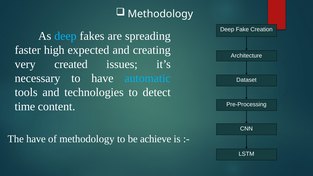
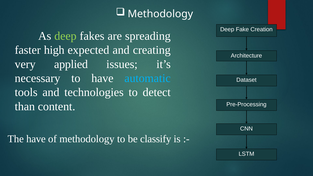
deep colour: light blue -> light green (65, 36)
created: created -> applied (71, 64)
time: time -> than (25, 106)
achieve: achieve -> classify (156, 139)
